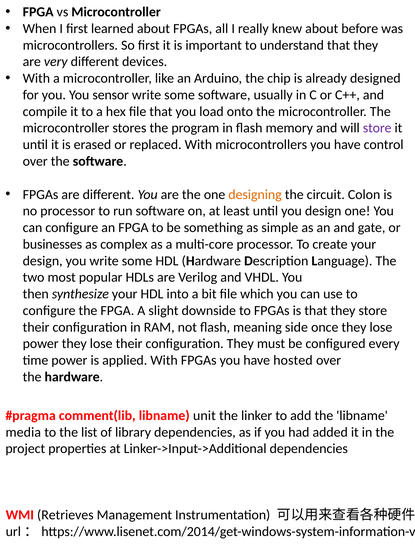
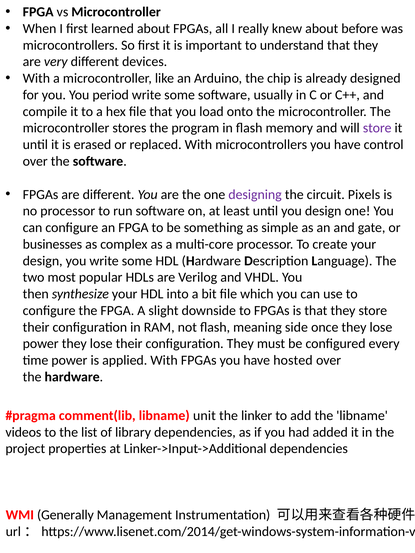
sensor: sensor -> period (111, 95)
designing colour: orange -> purple (255, 195)
Colon: Colon -> Pixels (364, 195)
media: media -> videos (23, 432)
Retrieves: Retrieves -> Generally (65, 515)
